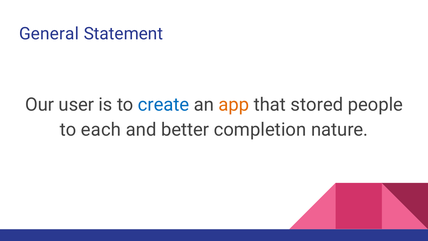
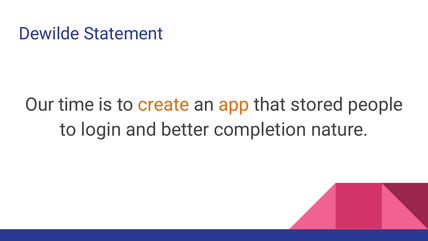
General: General -> Dewilde (49, 34)
user: user -> time (76, 105)
create colour: blue -> orange (164, 105)
each: each -> login (101, 129)
